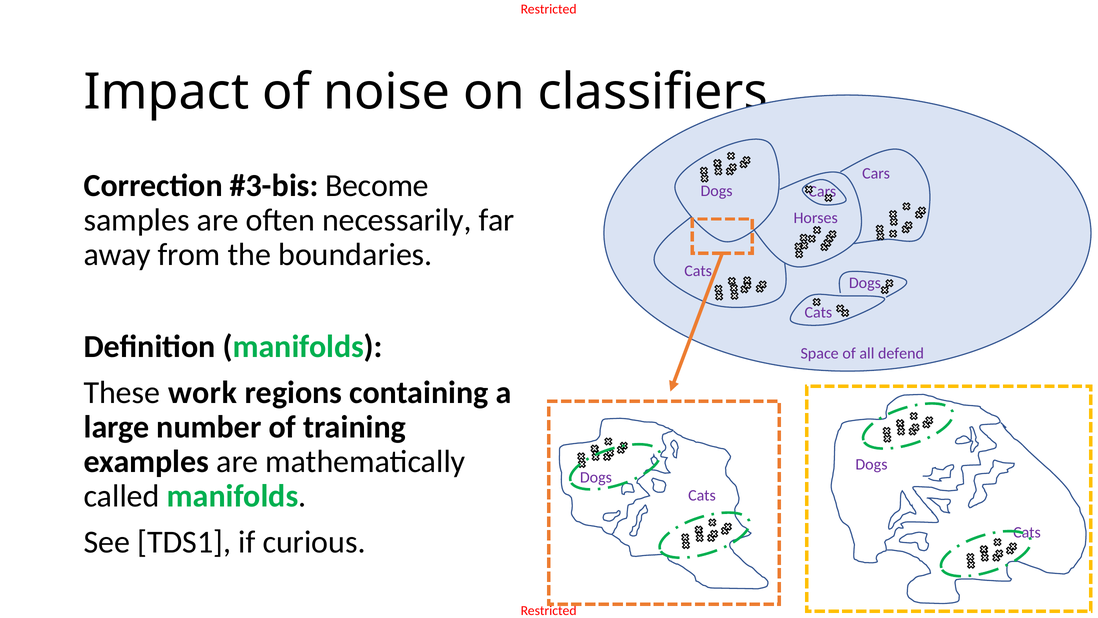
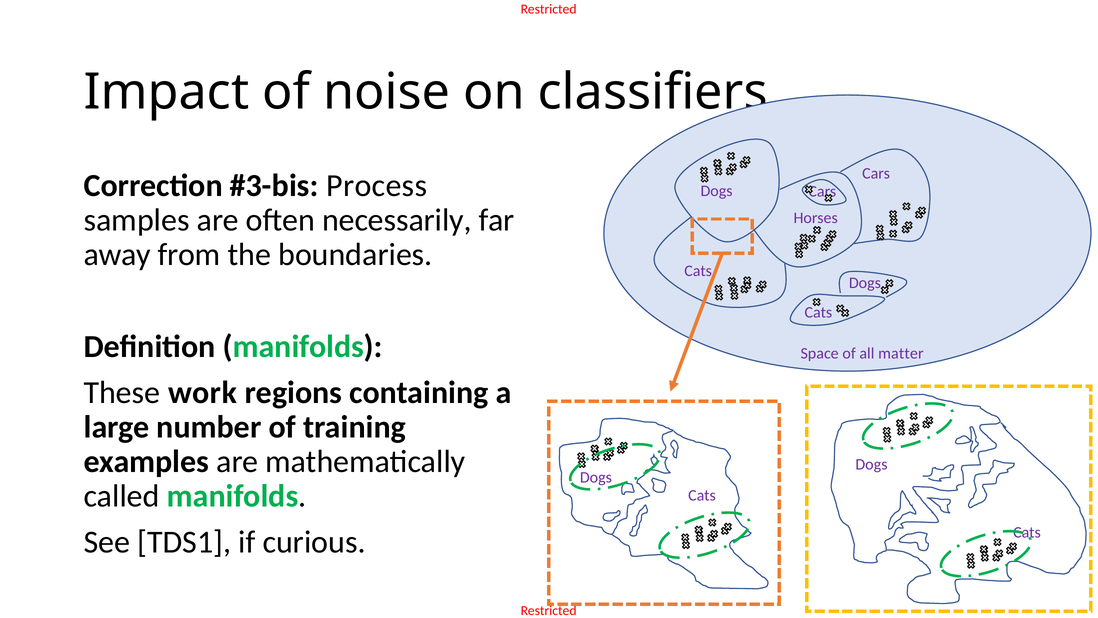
Become: Become -> Process (377, 186)
defend: defend -> matter (901, 353)
